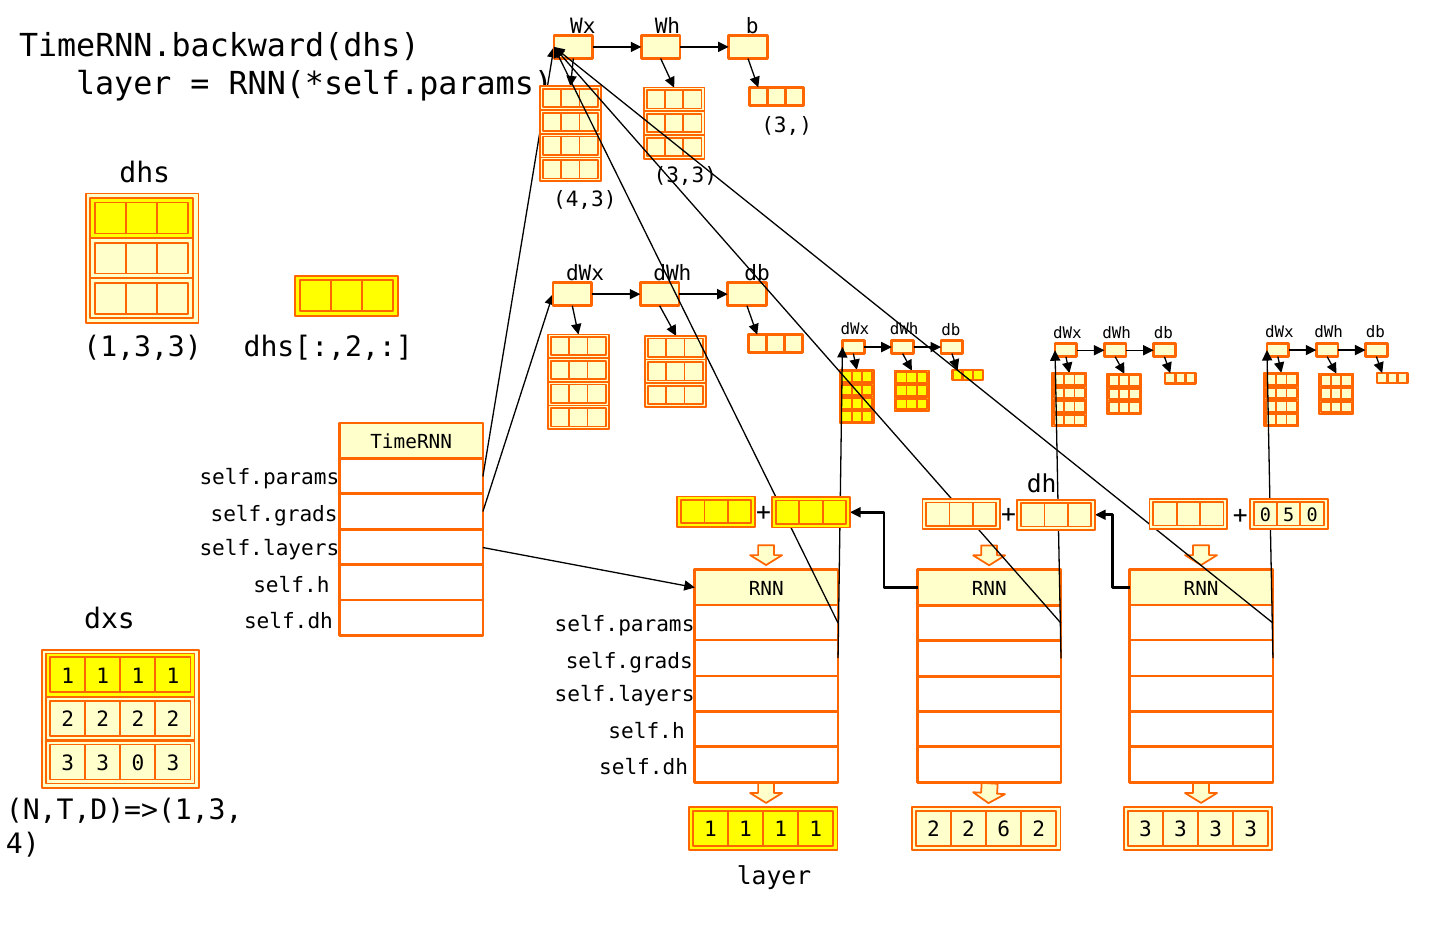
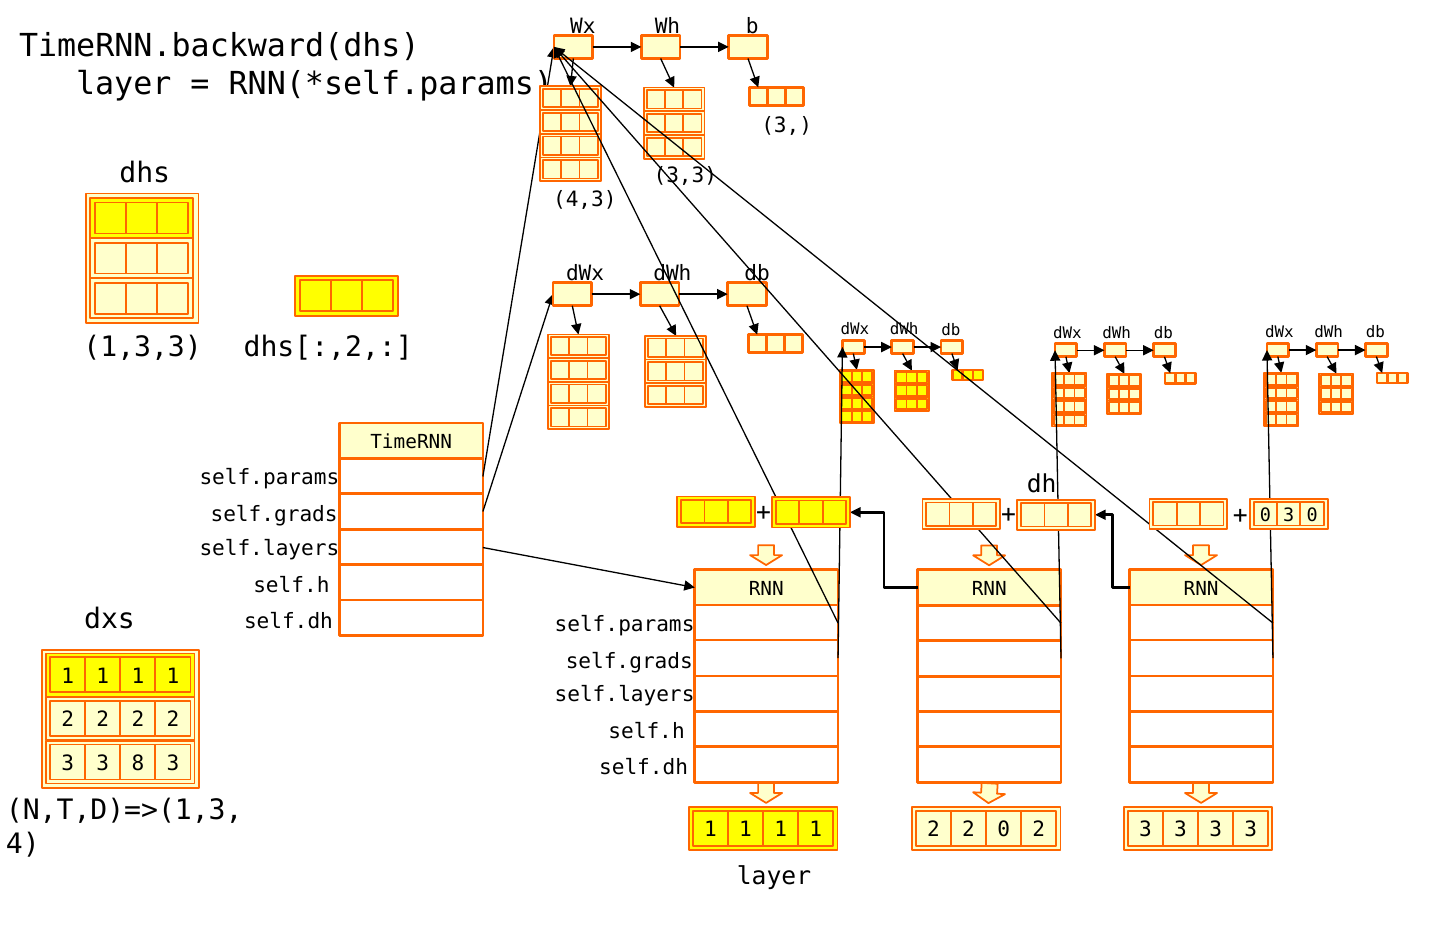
0 5: 5 -> 3 (1289, 515)
3 3 0: 0 -> 8 (138, 764)
2 6: 6 -> 0 (1004, 830)
